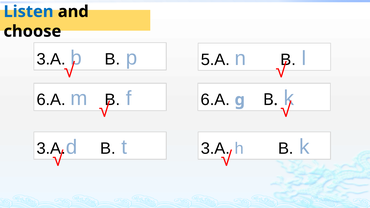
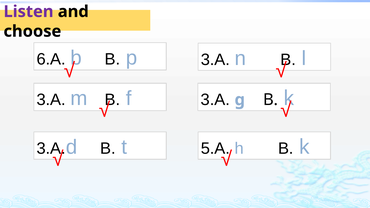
Listen colour: blue -> purple (29, 12)
3.A: 3.A -> 6.A (51, 59)
5.A: 5.A -> 3.A (215, 60)
6.A: 6.A -> 3.A (51, 100)
6.A: 6.A -> 3.A (215, 100)
3.A: 3.A -> 5.A (215, 148)
